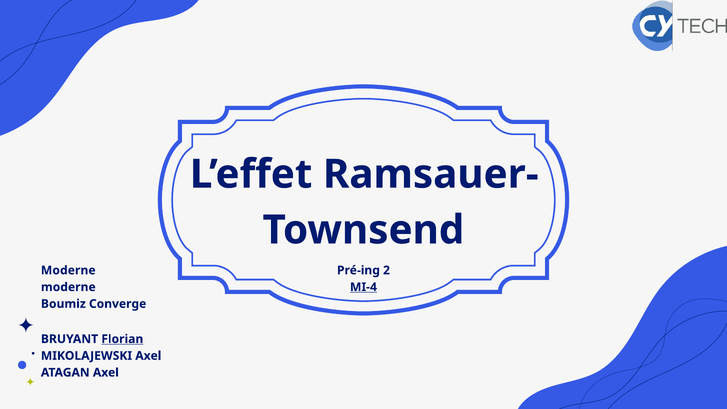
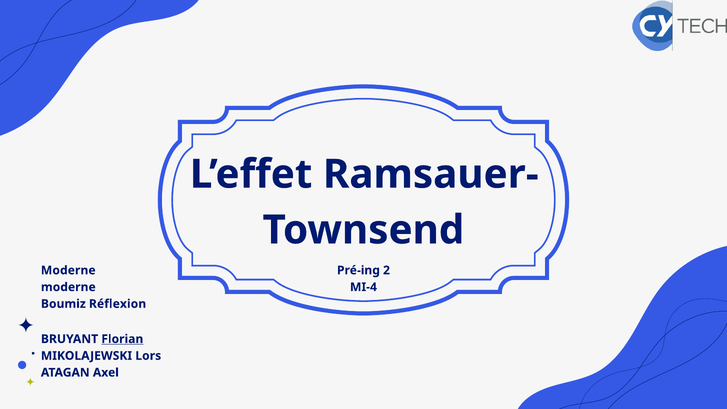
MI-4 underline: present -> none (363, 287)
Converge: Converge -> Réflexion (118, 304)
MIKOLAJEWSKI Axel: Axel -> Lors (148, 356)
